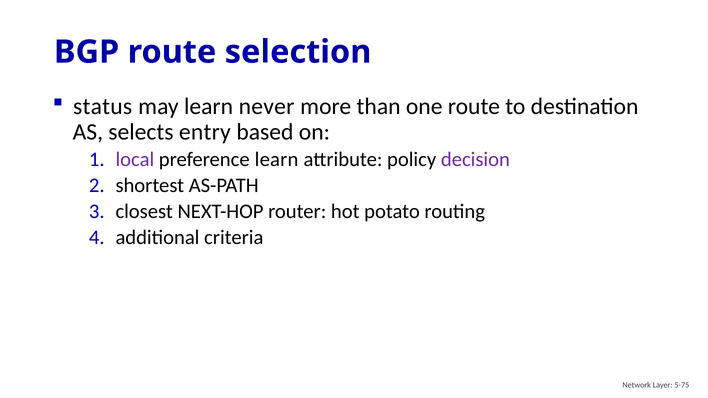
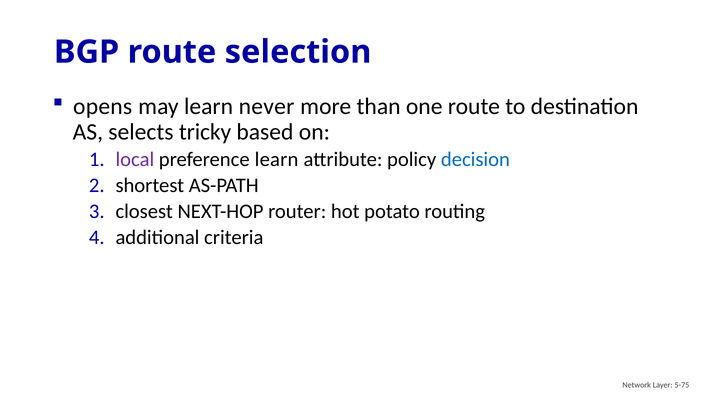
status: status -> opens (103, 107)
entry: entry -> tricky (205, 132)
decision colour: purple -> blue (475, 160)
